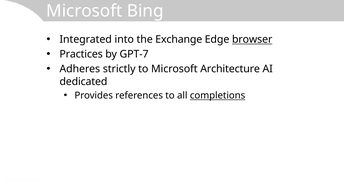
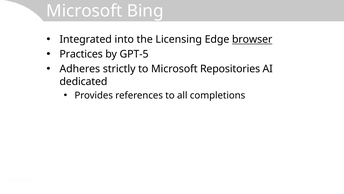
Exchange: Exchange -> Licensing (179, 39)
GPT-7: GPT-7 -> GPT-5 (134, 54)
Architecture: Architecture -> Repositories (230, 69)
completions underline: present -> none (218, 95)
